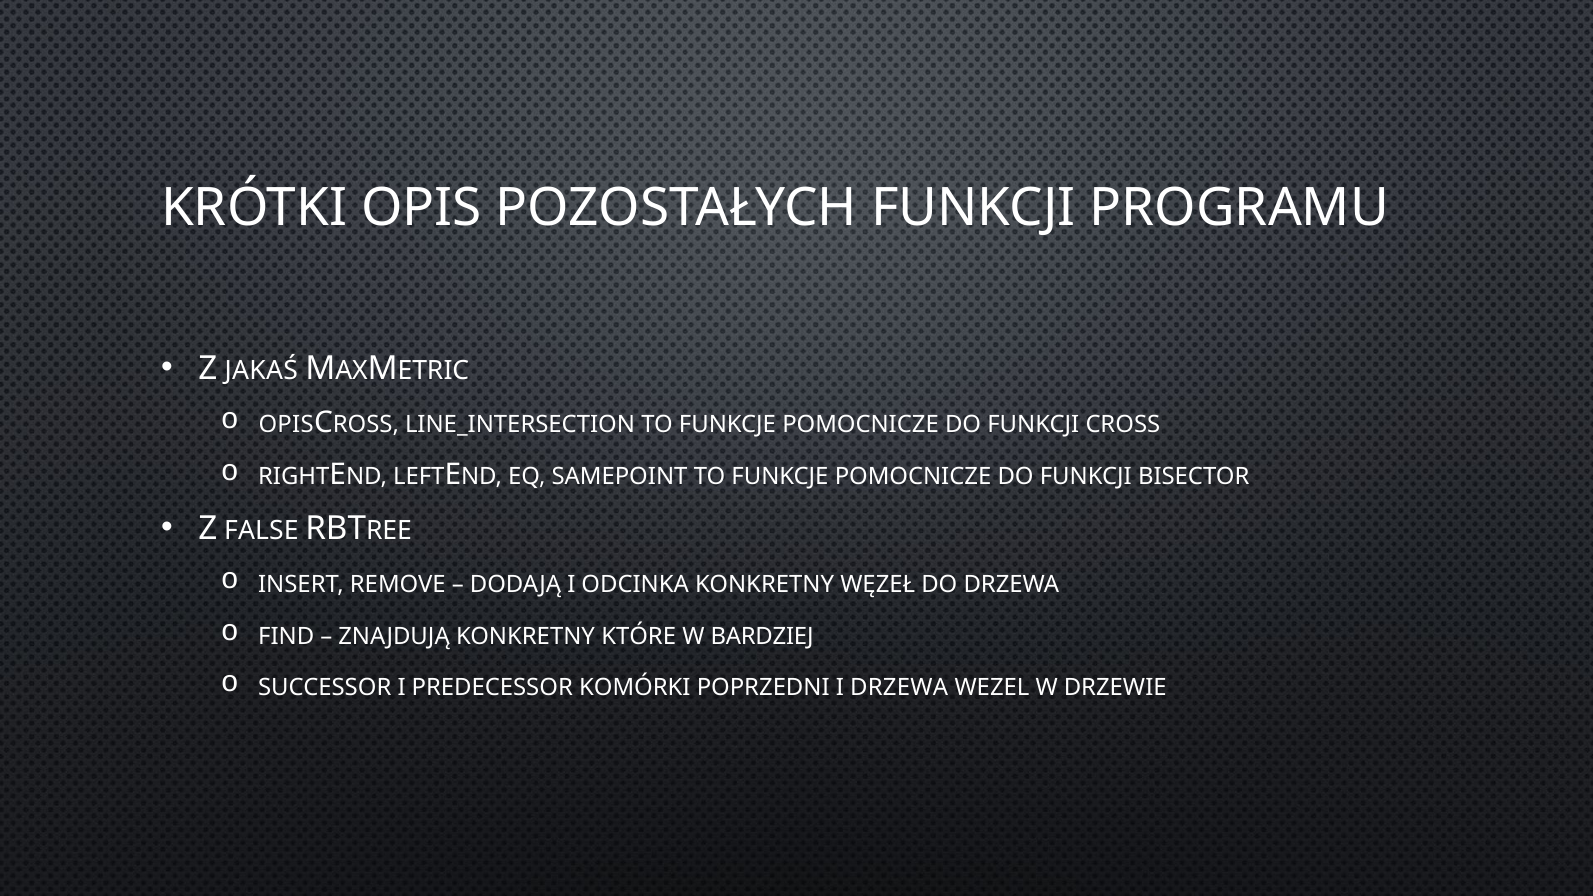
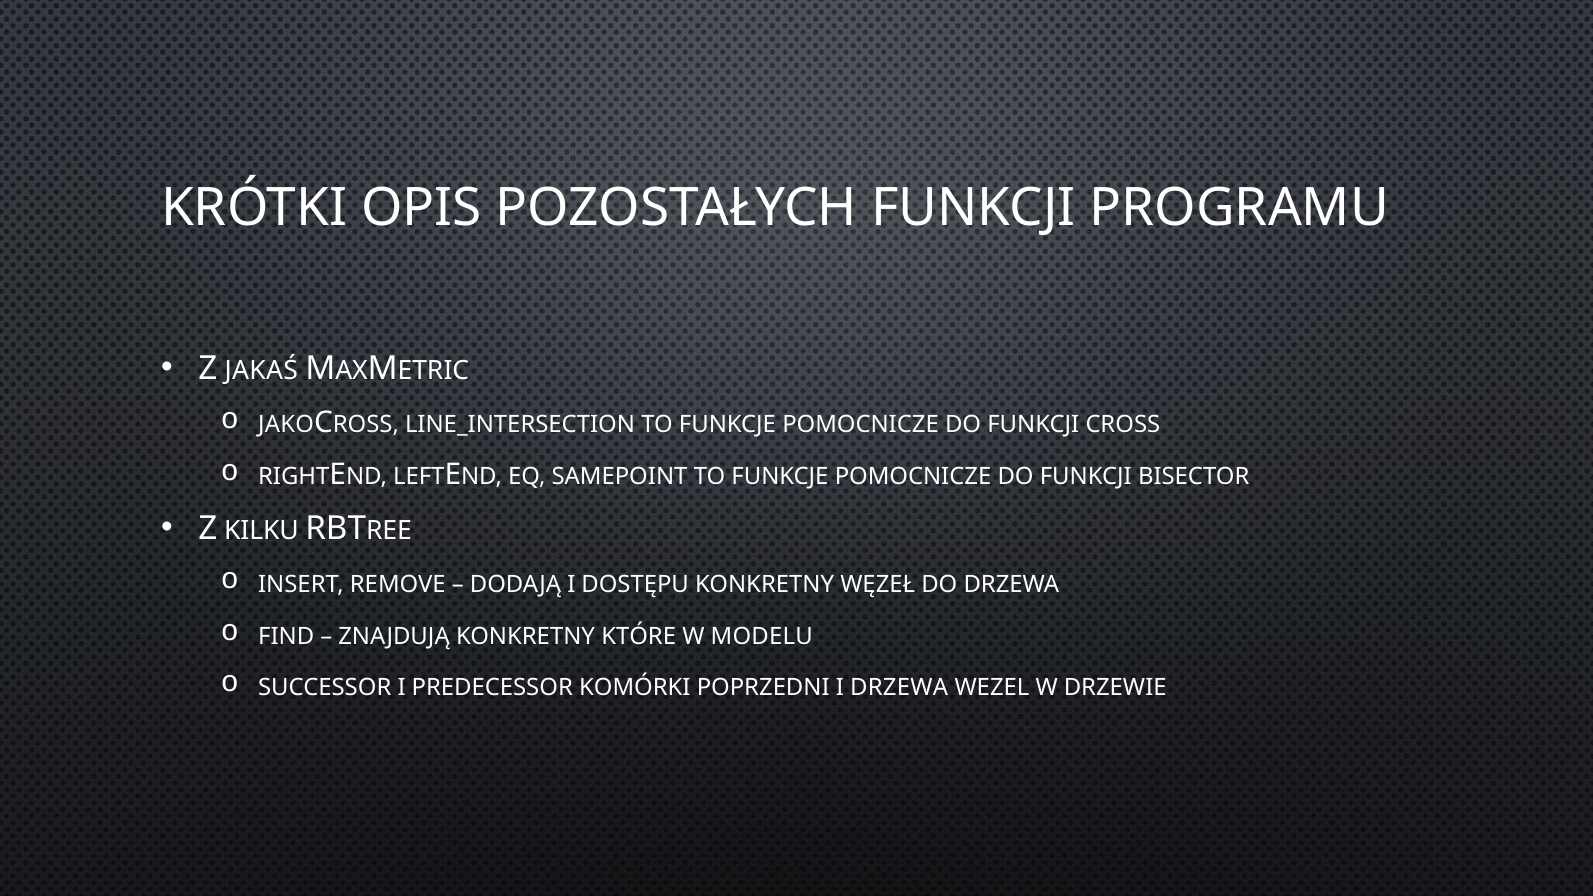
OPIS: OPIS -> JAKO (286, 424)
FALSE: FALSE -> KILKU (262, 531)
ODCINKA: ODCINKA -> DOSTĘPU (635, 584)
BARDZIEJ: BARDZIEJ -> MODELU (762, 636)
